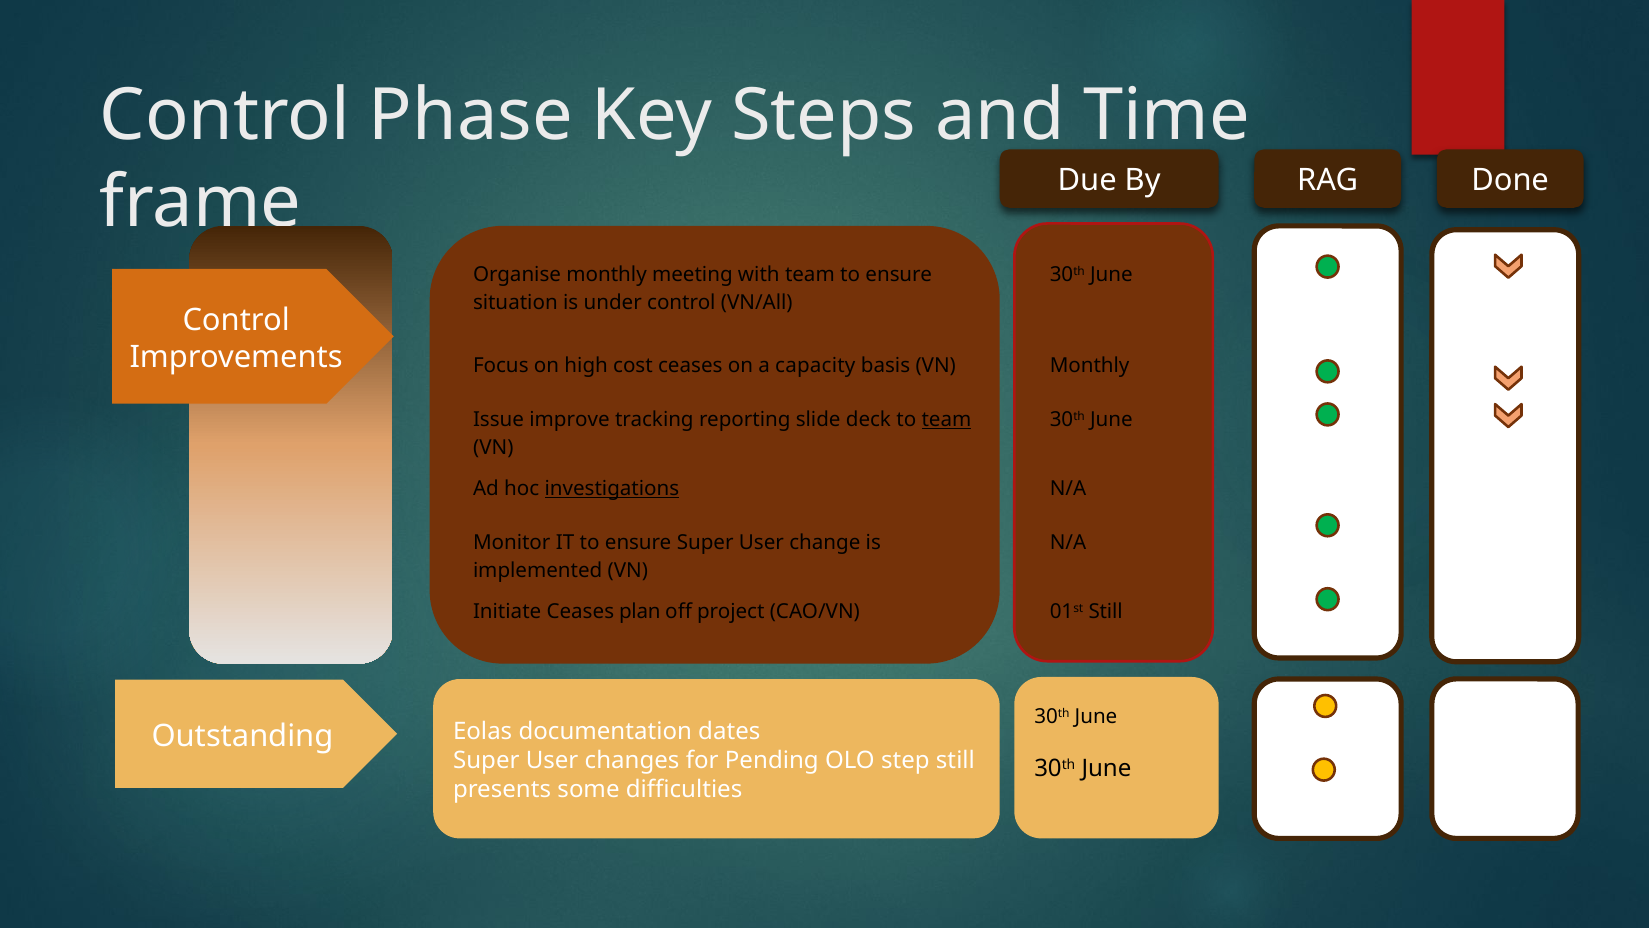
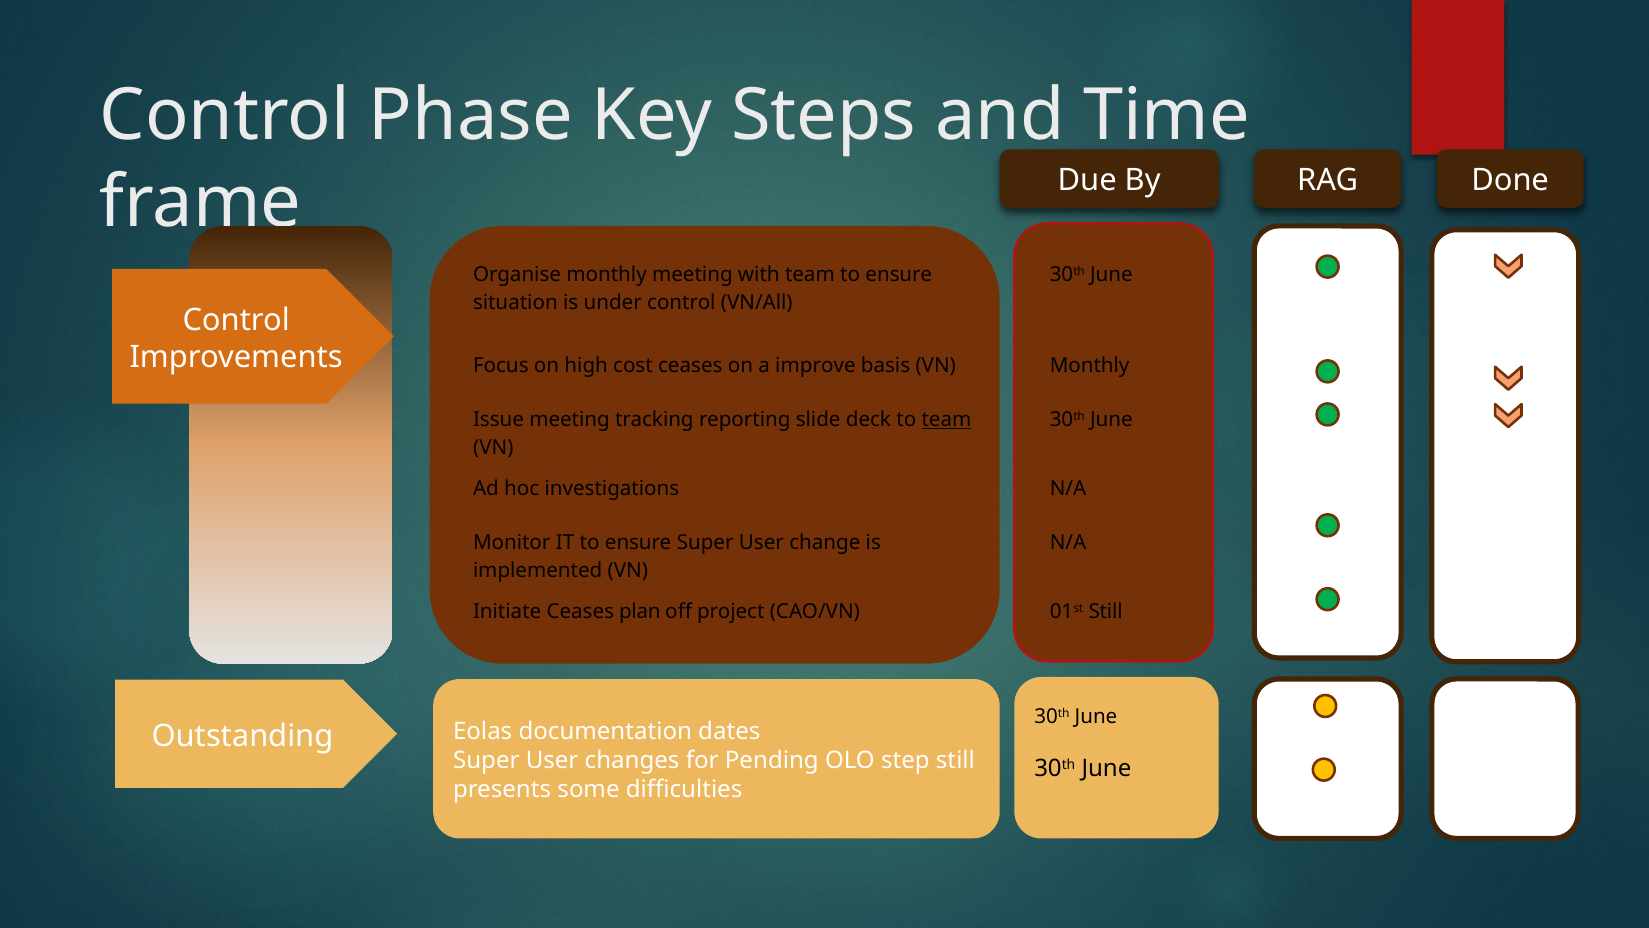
capacity: capacity -> improve (815, 365)
Issue improve: improve -> meeting (570, 420)
investigations underline: present -> none (612, 488)
